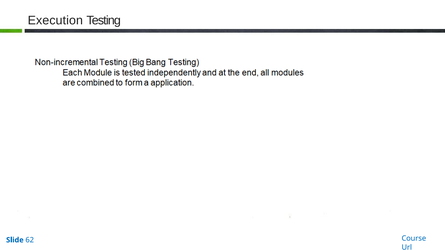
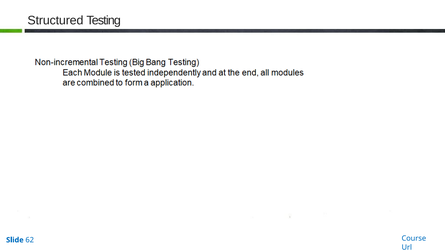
Execution: Execution -> Structured (55, 20)
